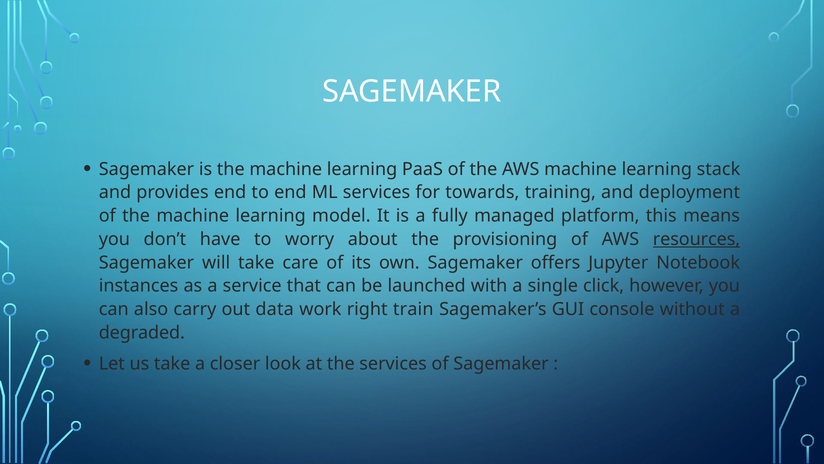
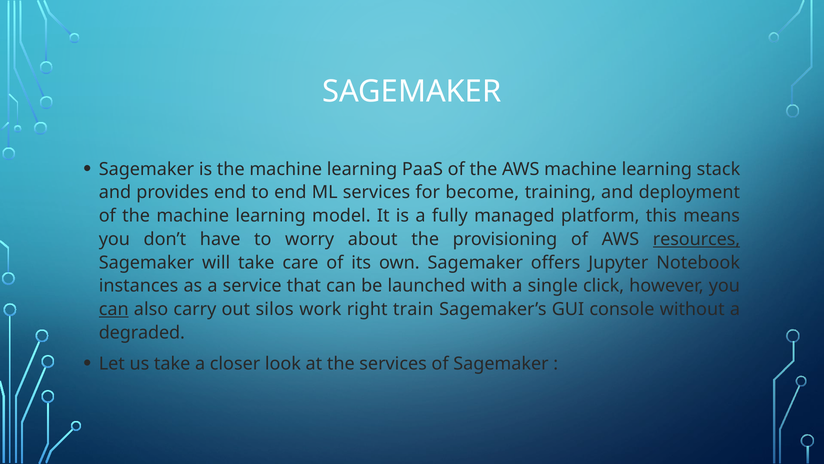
towards: towards -> become (482, 192)
can underline: none -> present (114, 309)
data: data -> silos (275, 309)
